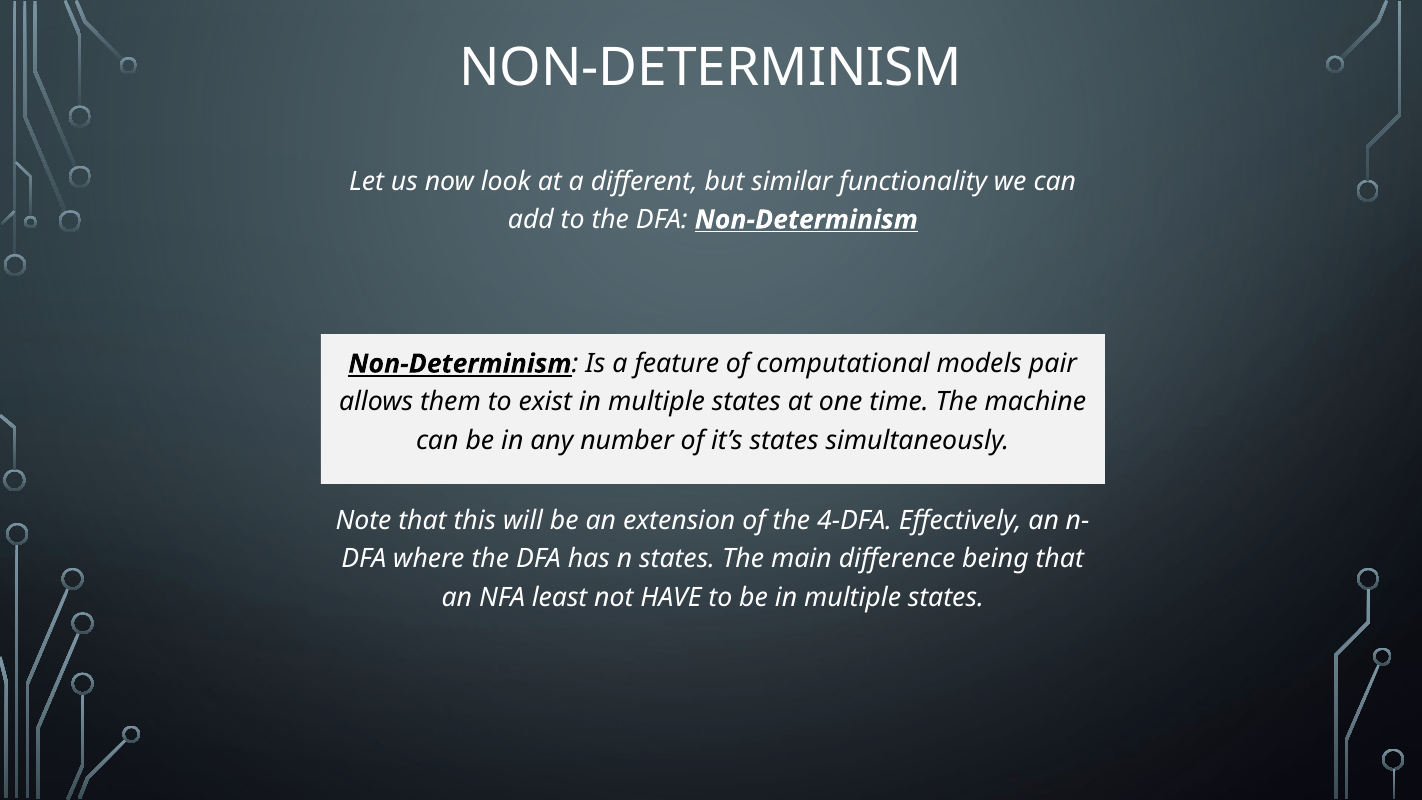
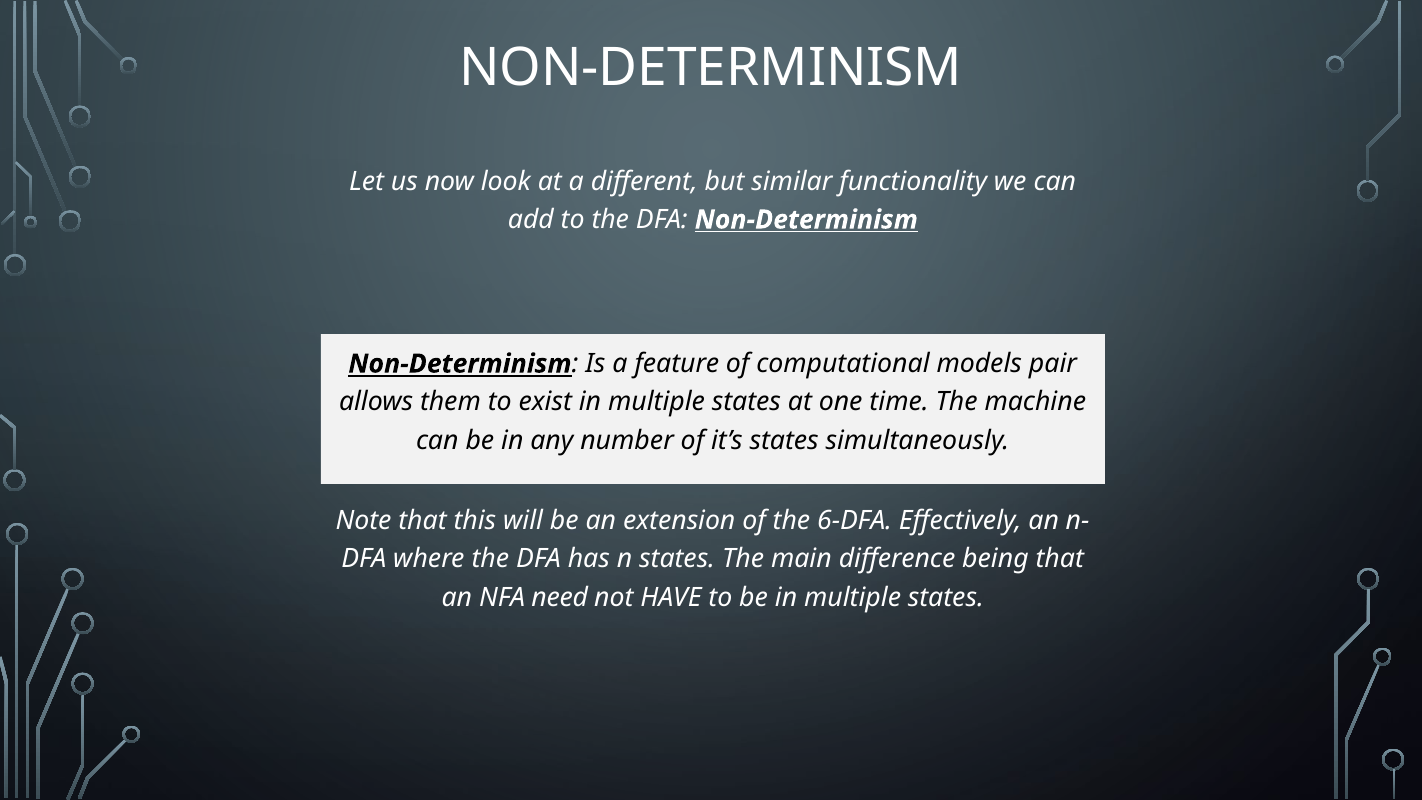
4-DFA: 4-DFA -> 6-DFA (855, 520)
least: least -> need (560, 597)
